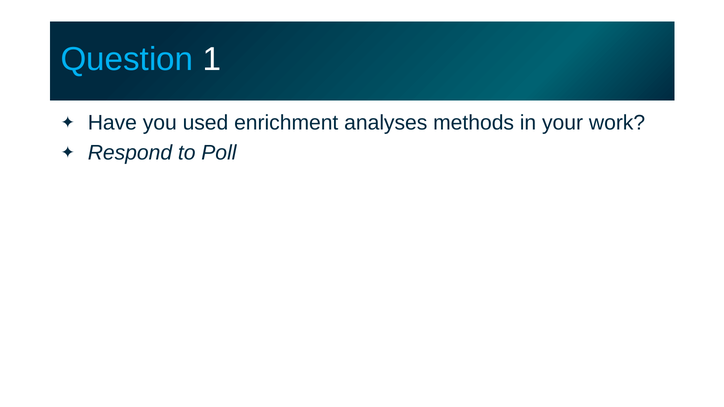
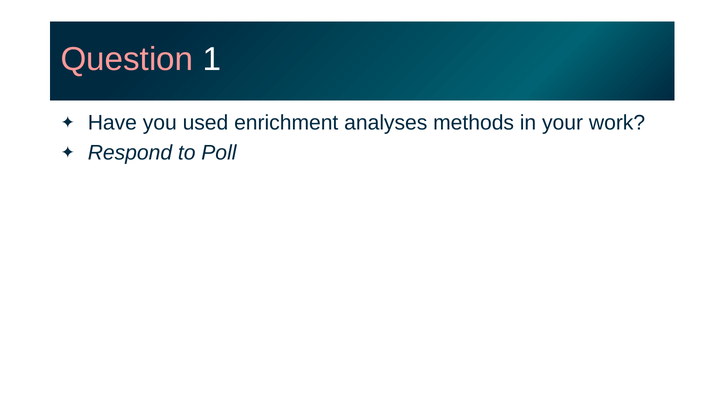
Question colour: light blue -> pink (127, 59)
